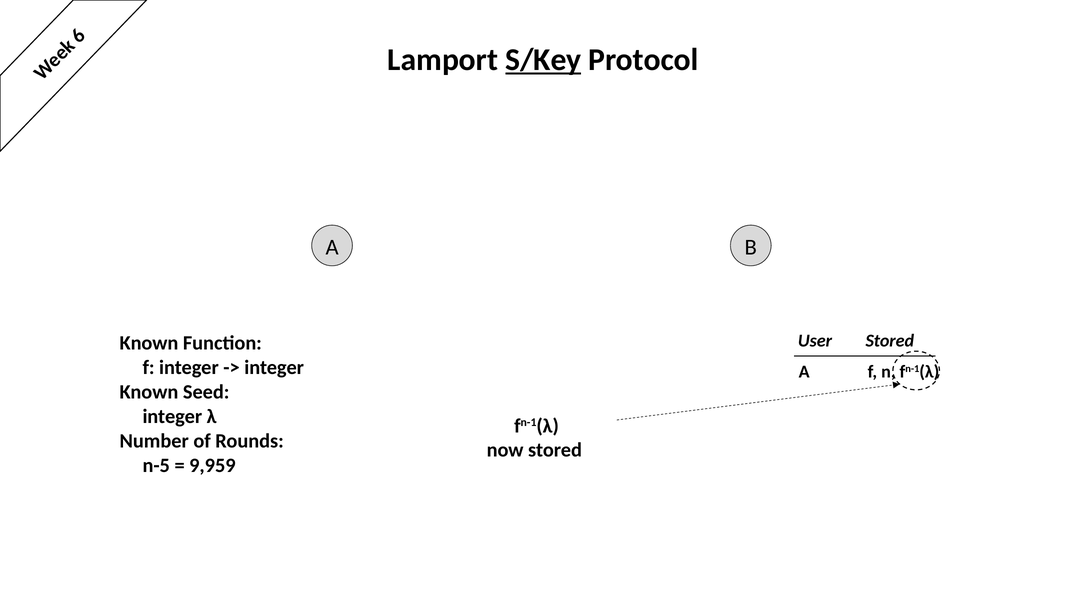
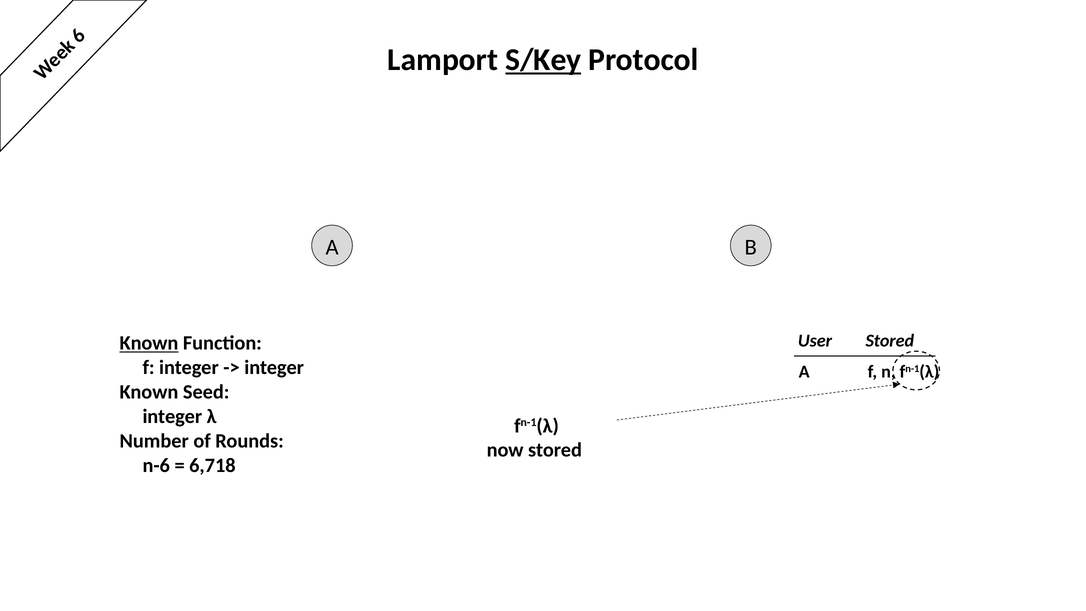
Known underline: none -> present (149, 343)
n-5: n-5 -> n-6 (156, 465)
9,959: 9,959 -> 6,718 (212, 465)
